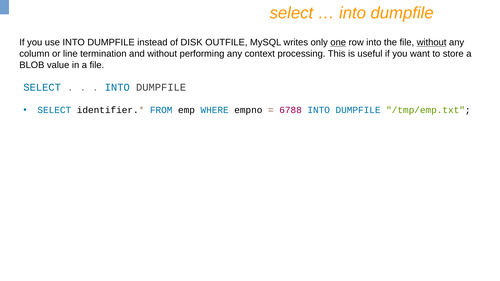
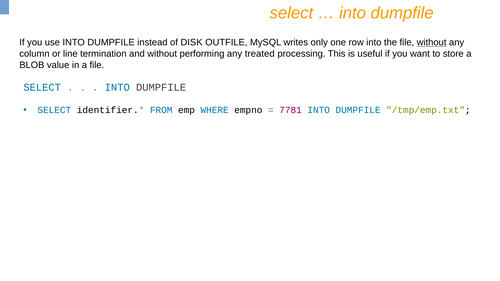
one underline: present -> none (338, 42)
context: context -> treated (260, 54)
6788: 6788 -> 7781 (291, 110)
